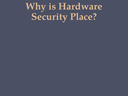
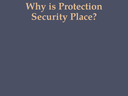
Hardware: Hardware -> Protection (80, 6)
